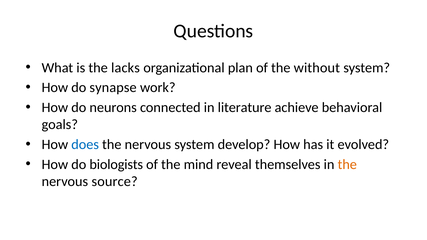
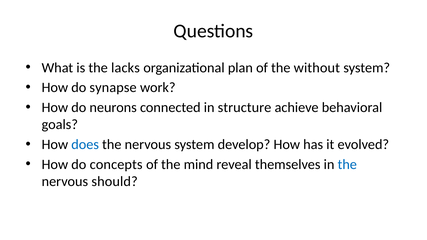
literature: literature -> structure (245, 108)
biologists: biologists -> concepts (116, 164)
the colour: orange -> blue (347, 164)
source: source -> should (115, 182)
